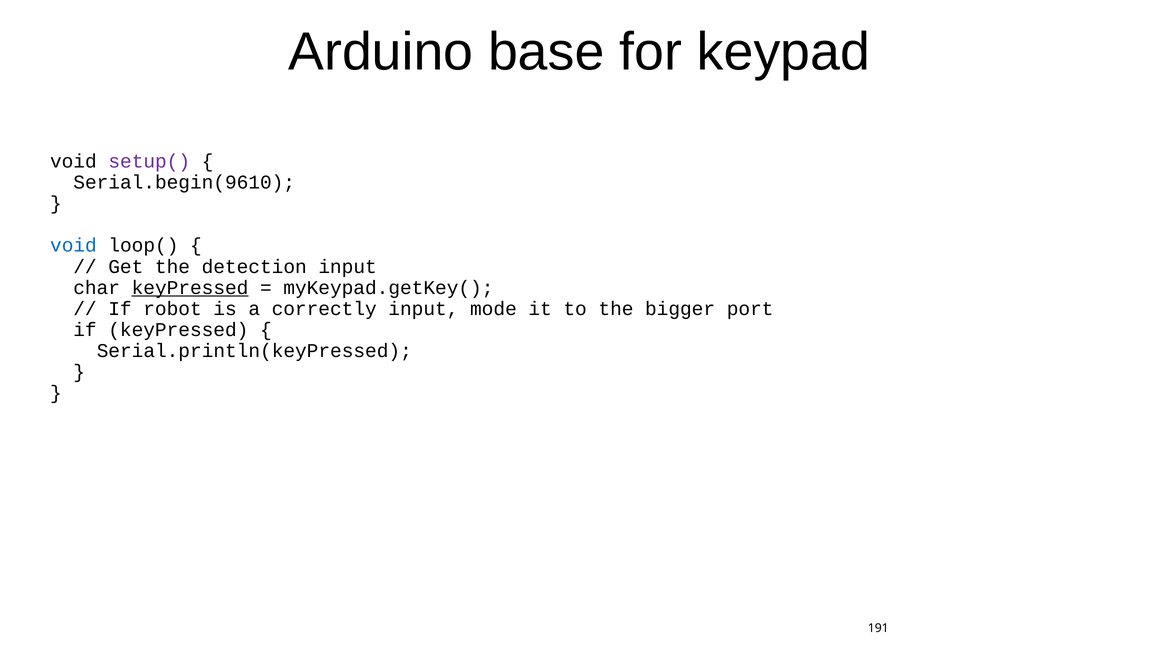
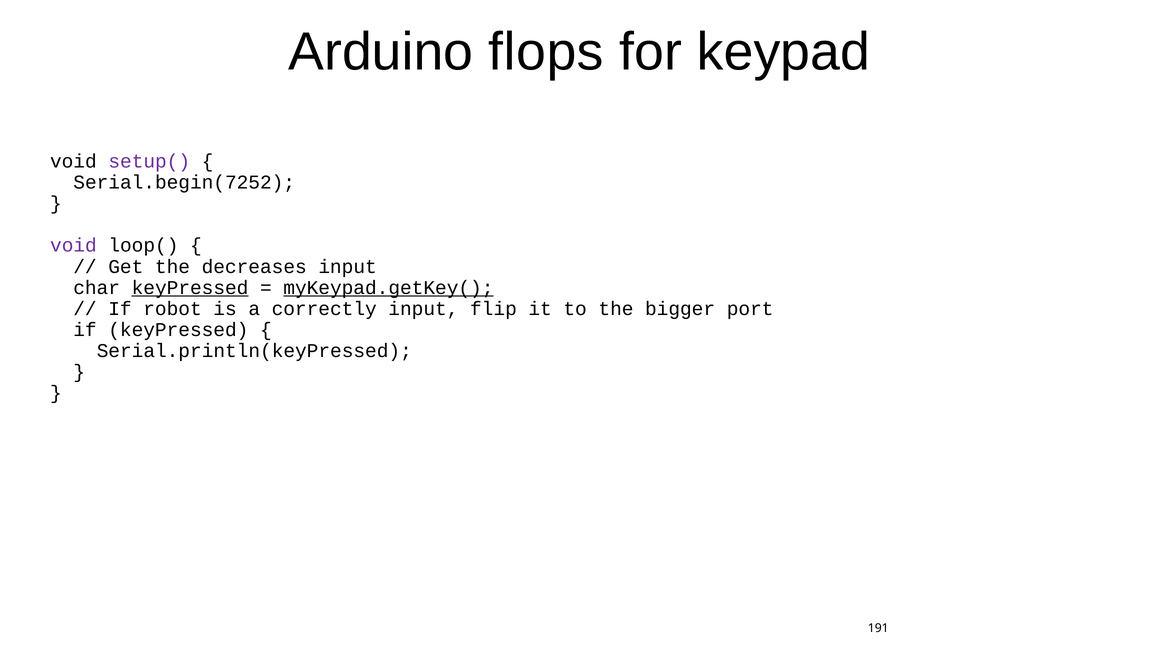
base: base -> flops (546, 52)
Serial.begin(9610: Serial.begin(9610 -> Serial.begin(7252 (184, 182)
void colour: blue -> purple (73, 245)
detection: detection -> decreases (254, 266)
myKeypad.getKey( underline: none -> present (388, 287)
mode: mode -> flip (493, 309)
